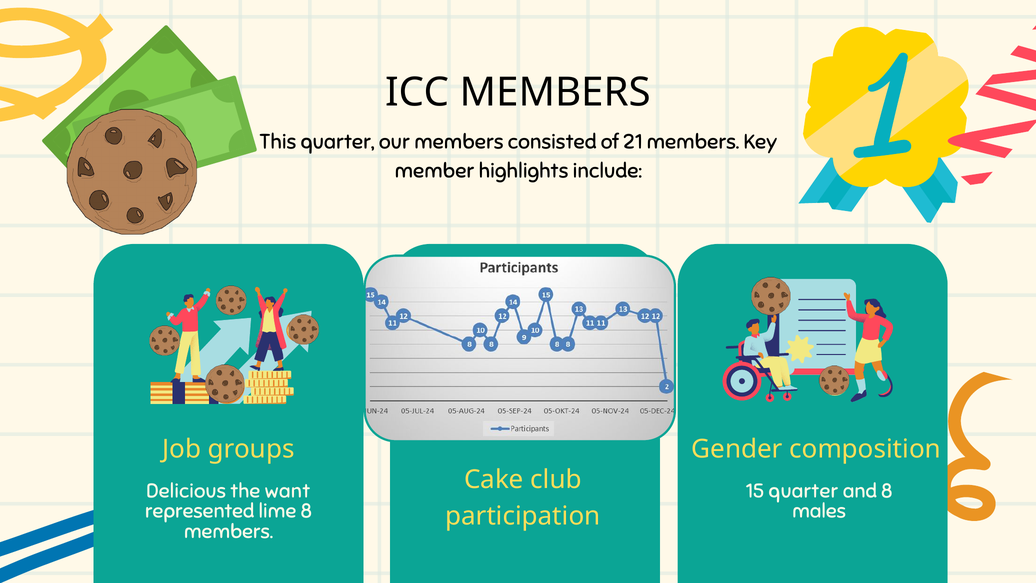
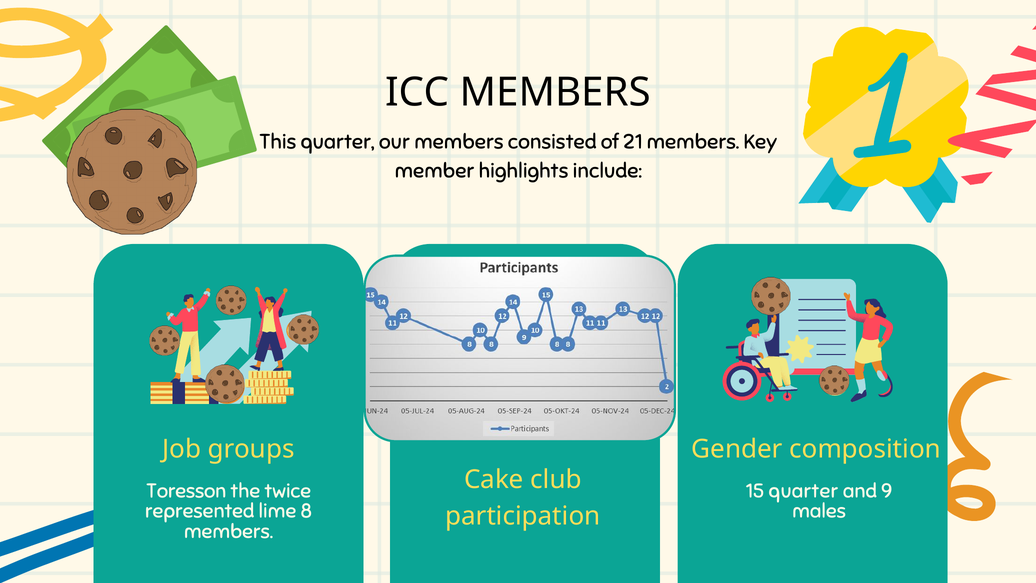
Delicious: Delicious -> Toresson (186, 491)
want: want -> twice (288, 491)
and 8: 8 -> 9 (887, 491)
